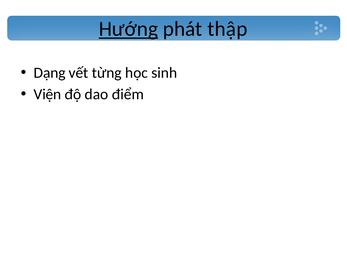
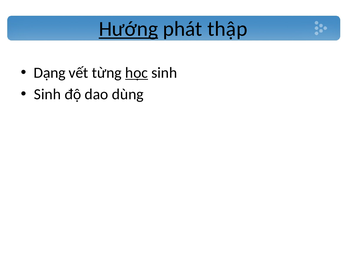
học underline: none -> present (137, 73)
Viện: Viện -> Sinh (47, 94)
điểm: điểm -> dùng (128, 94)
